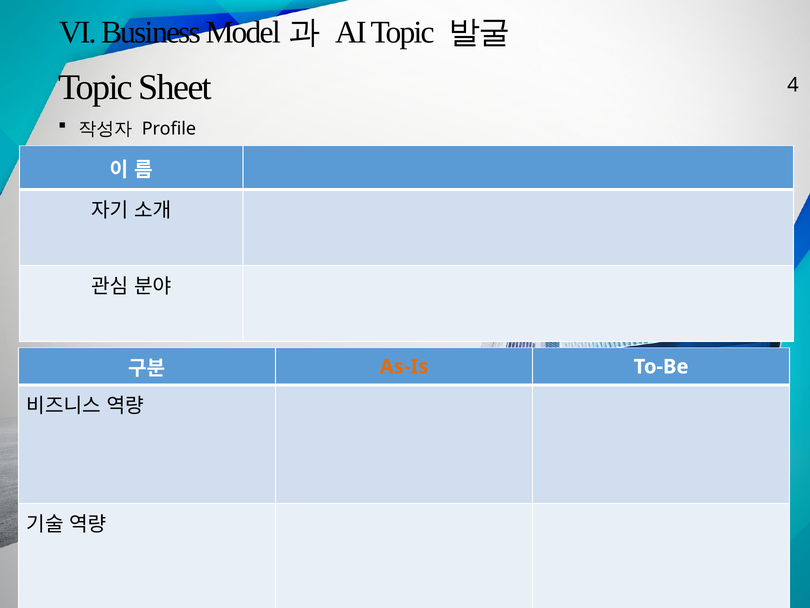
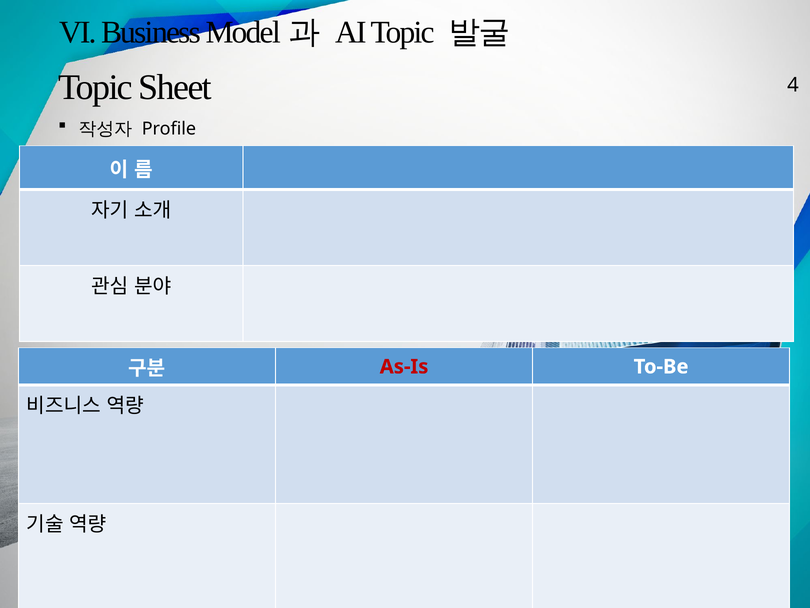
As-Is colour: orange -> red (404, 366)
